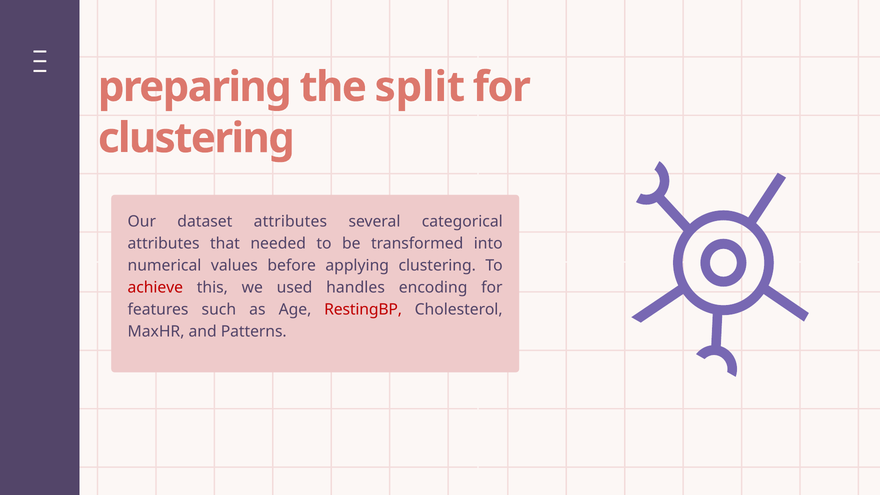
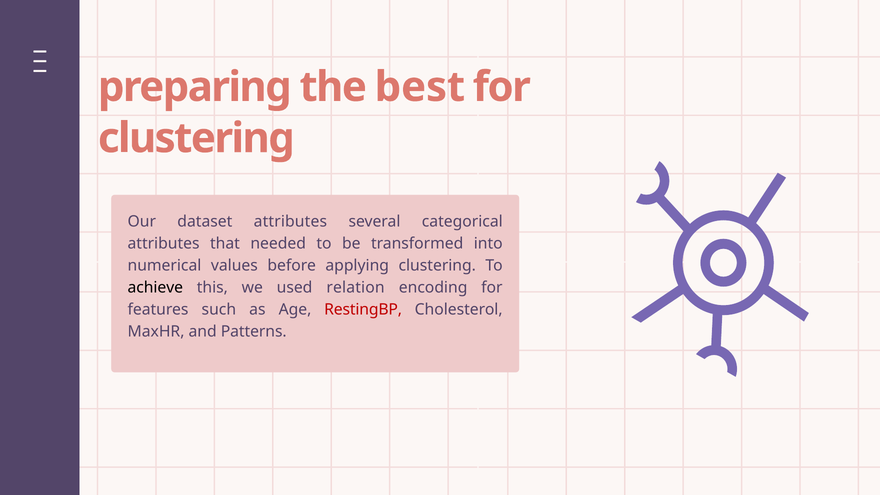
split: split -> best (420, 87)
achieve colour: red -> black (155, 288)
handles: handles -> relation (356, 288)
